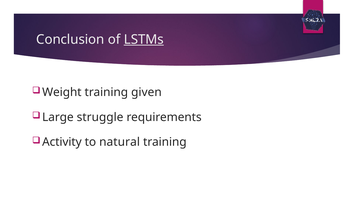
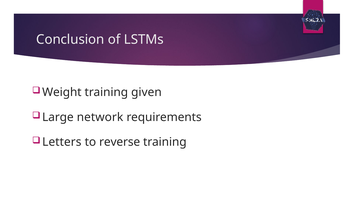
LSTMs underline: present -> none (144, 39)
struggle: struggle -> network (100, 117)
Activity: Activity -> Letters (62, 142)
natural: natural -> reverse (120, 142)
